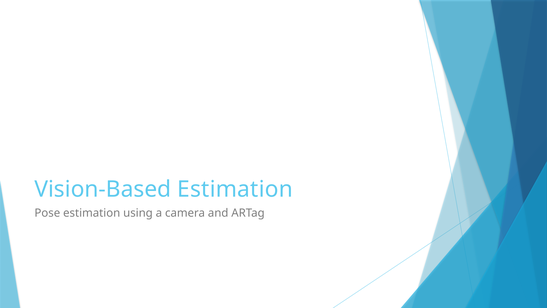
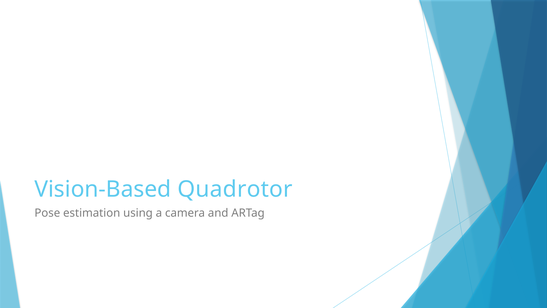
Vision-Based Estimation: Estimation -> Quadrotor (235, 189)
